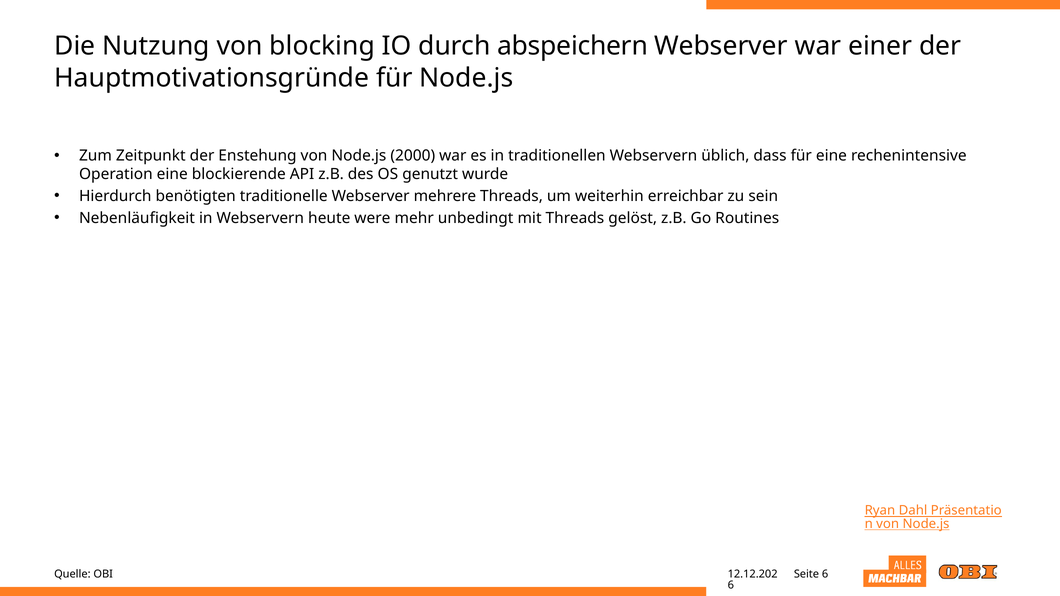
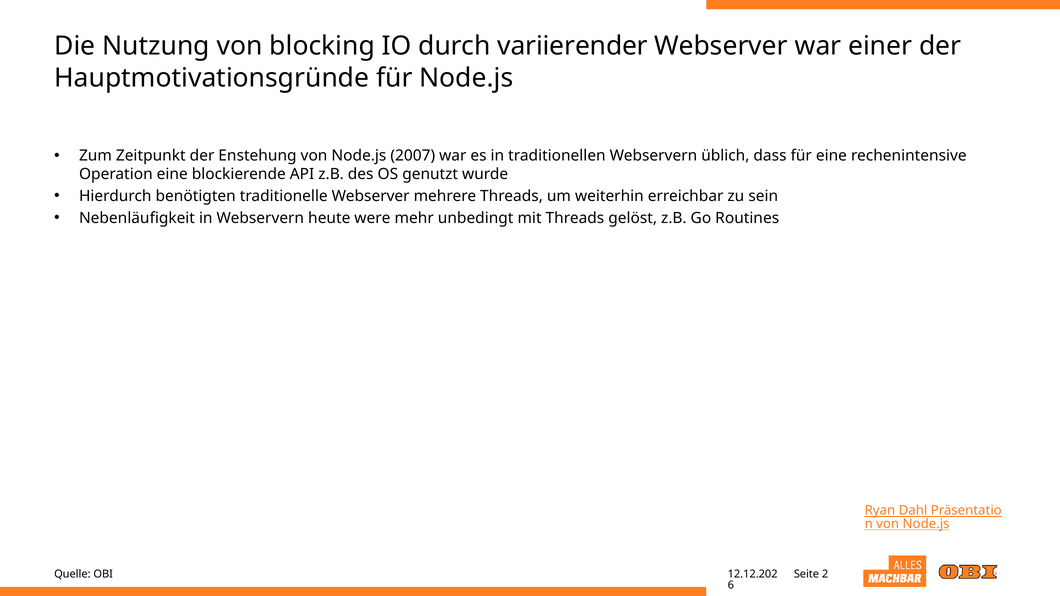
abspeichern: abspeichern -> variierender (573, 46)
2000: 2000 -> 2007 (413, 156)
Seite 6: 6 -> 2 (825, 574)
